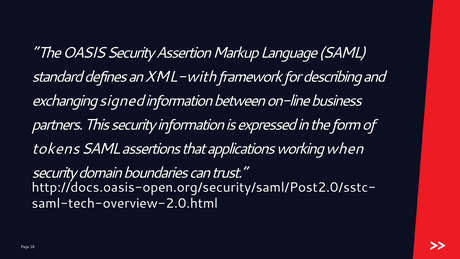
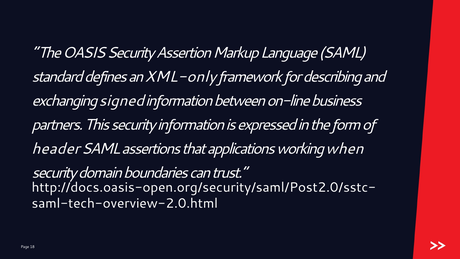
XML-with: XML-with -> XML-only (181, 77)
tokens: tokens -> header (56, 149)
